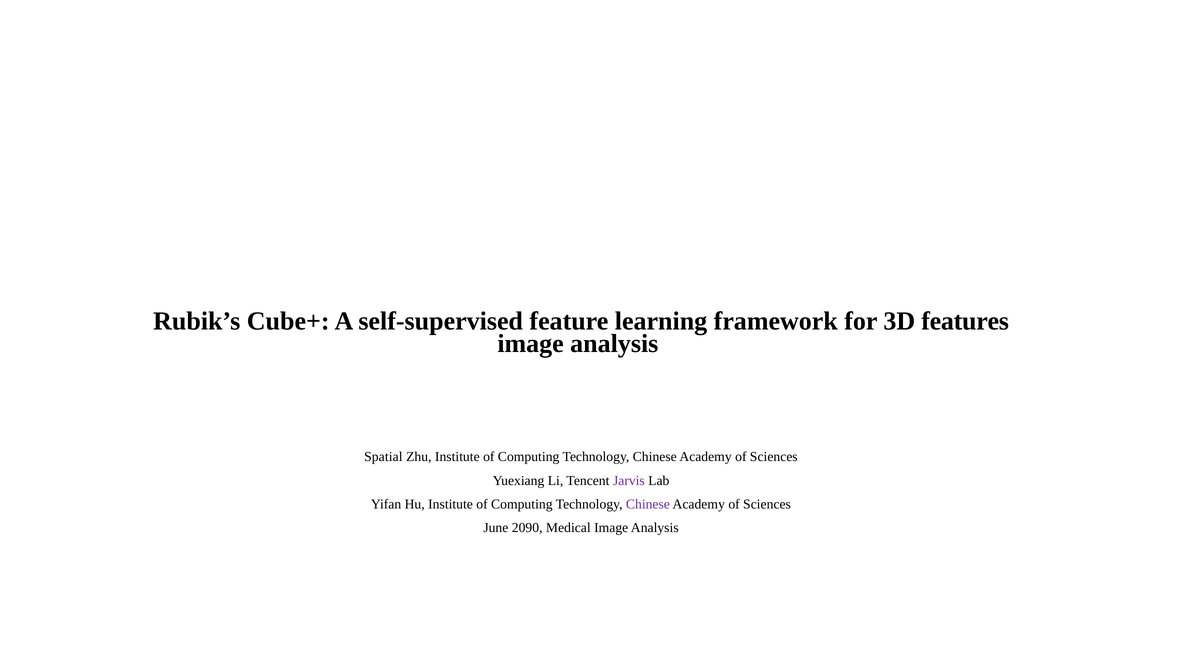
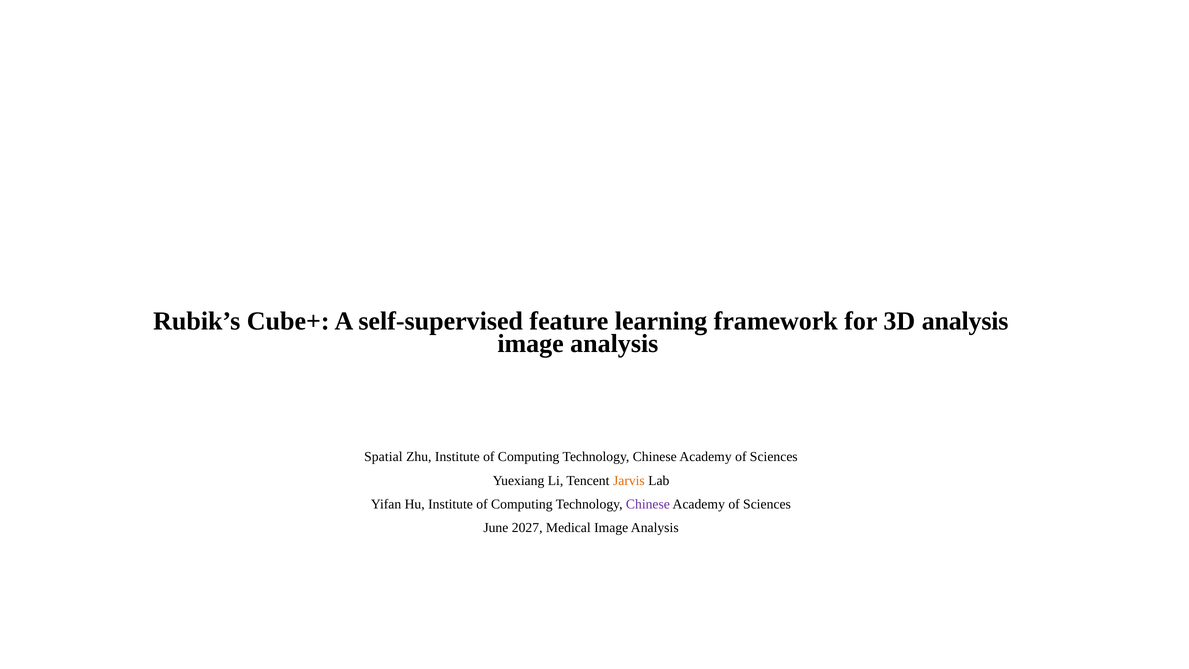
3D features: features -> analysis (965, 321)
Jarvis colour: purple -> orange (629, 480)
2090: 2090 -> 2027 (527, 528)
